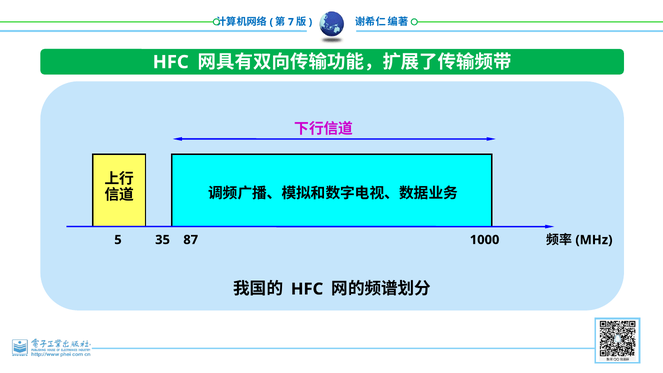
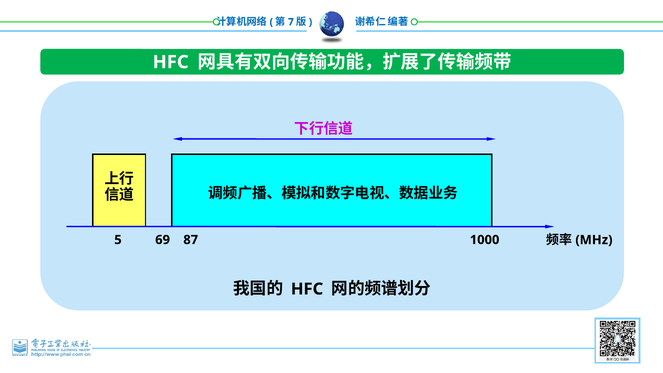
35: 35 -> 69 (163, 240)
